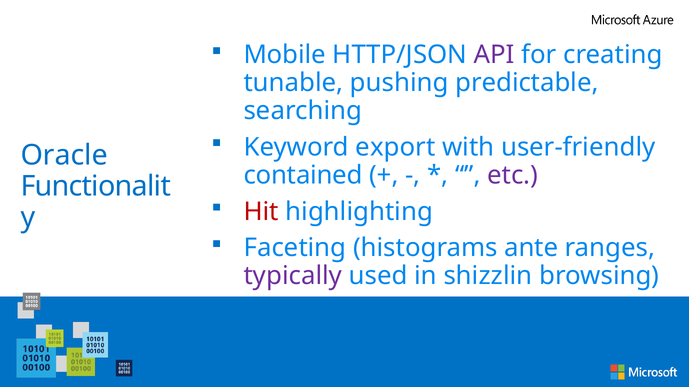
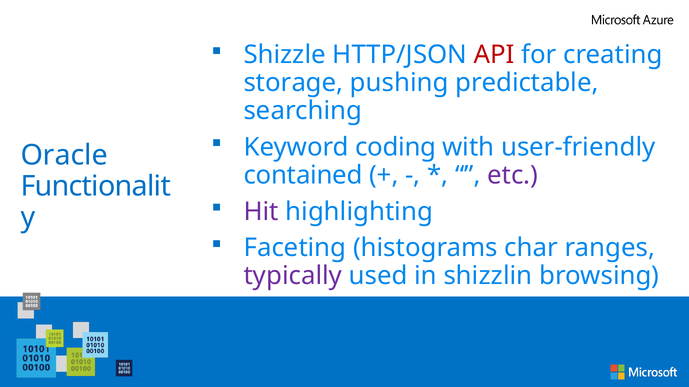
Mobile: Mobile -> Shizzle (285, 55)
API colour: purple -> red (494, 55)
tunable: tunable -> storage (293, 83)
export: export -> coding (396, 147)
Hit colour: red -> purple (261, 212)
ante: ante -> char (531, 248)
